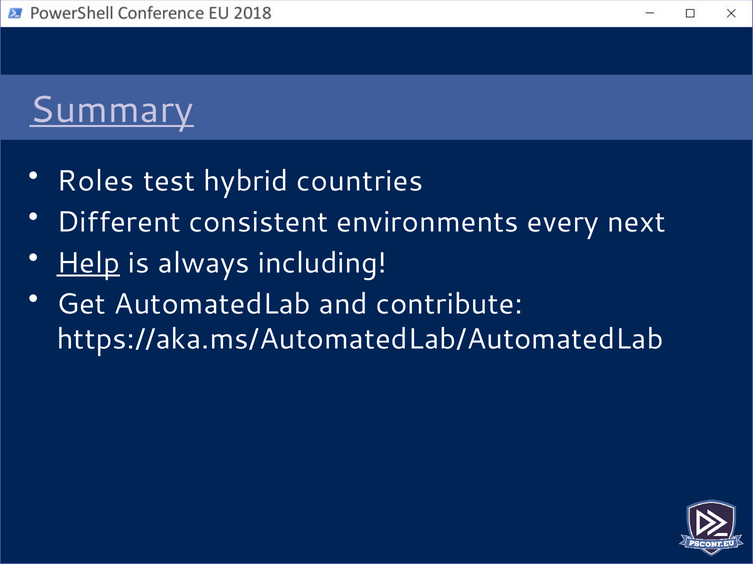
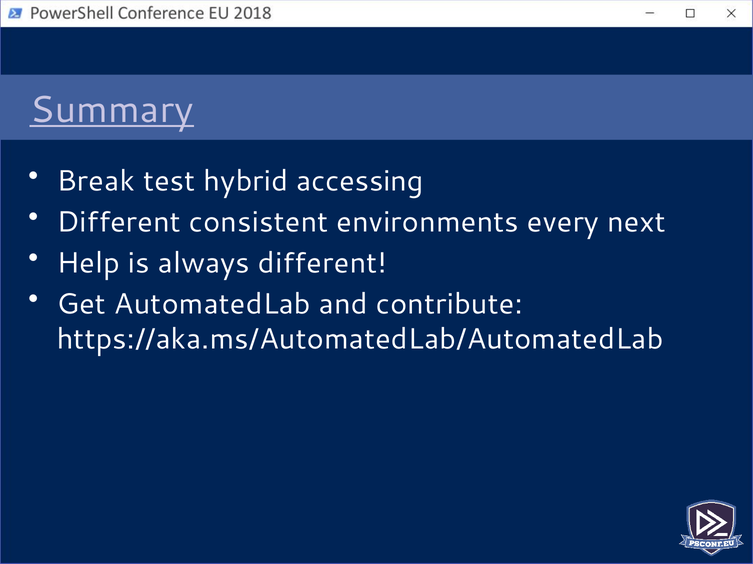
Roles: Roles -> Break (96, 181)
countries: countries -> accessing (360, 181)
Help underline: present -> none (88, 263)
always including: including -> different (322, 263)
